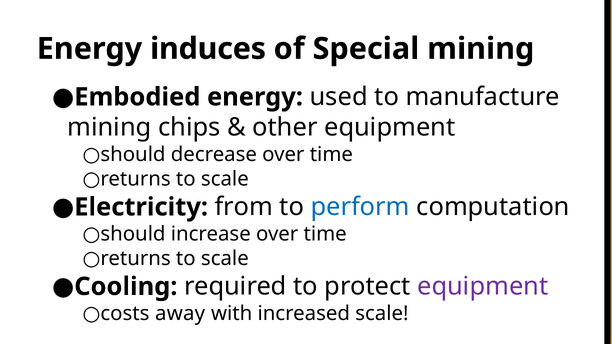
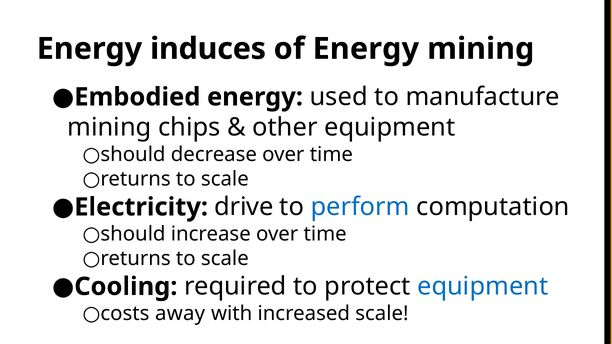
of Special: Special -> Energy (366, 49)
from: from -> drive (244, 207)
equipment colour: purple -> blue (483, 287)
